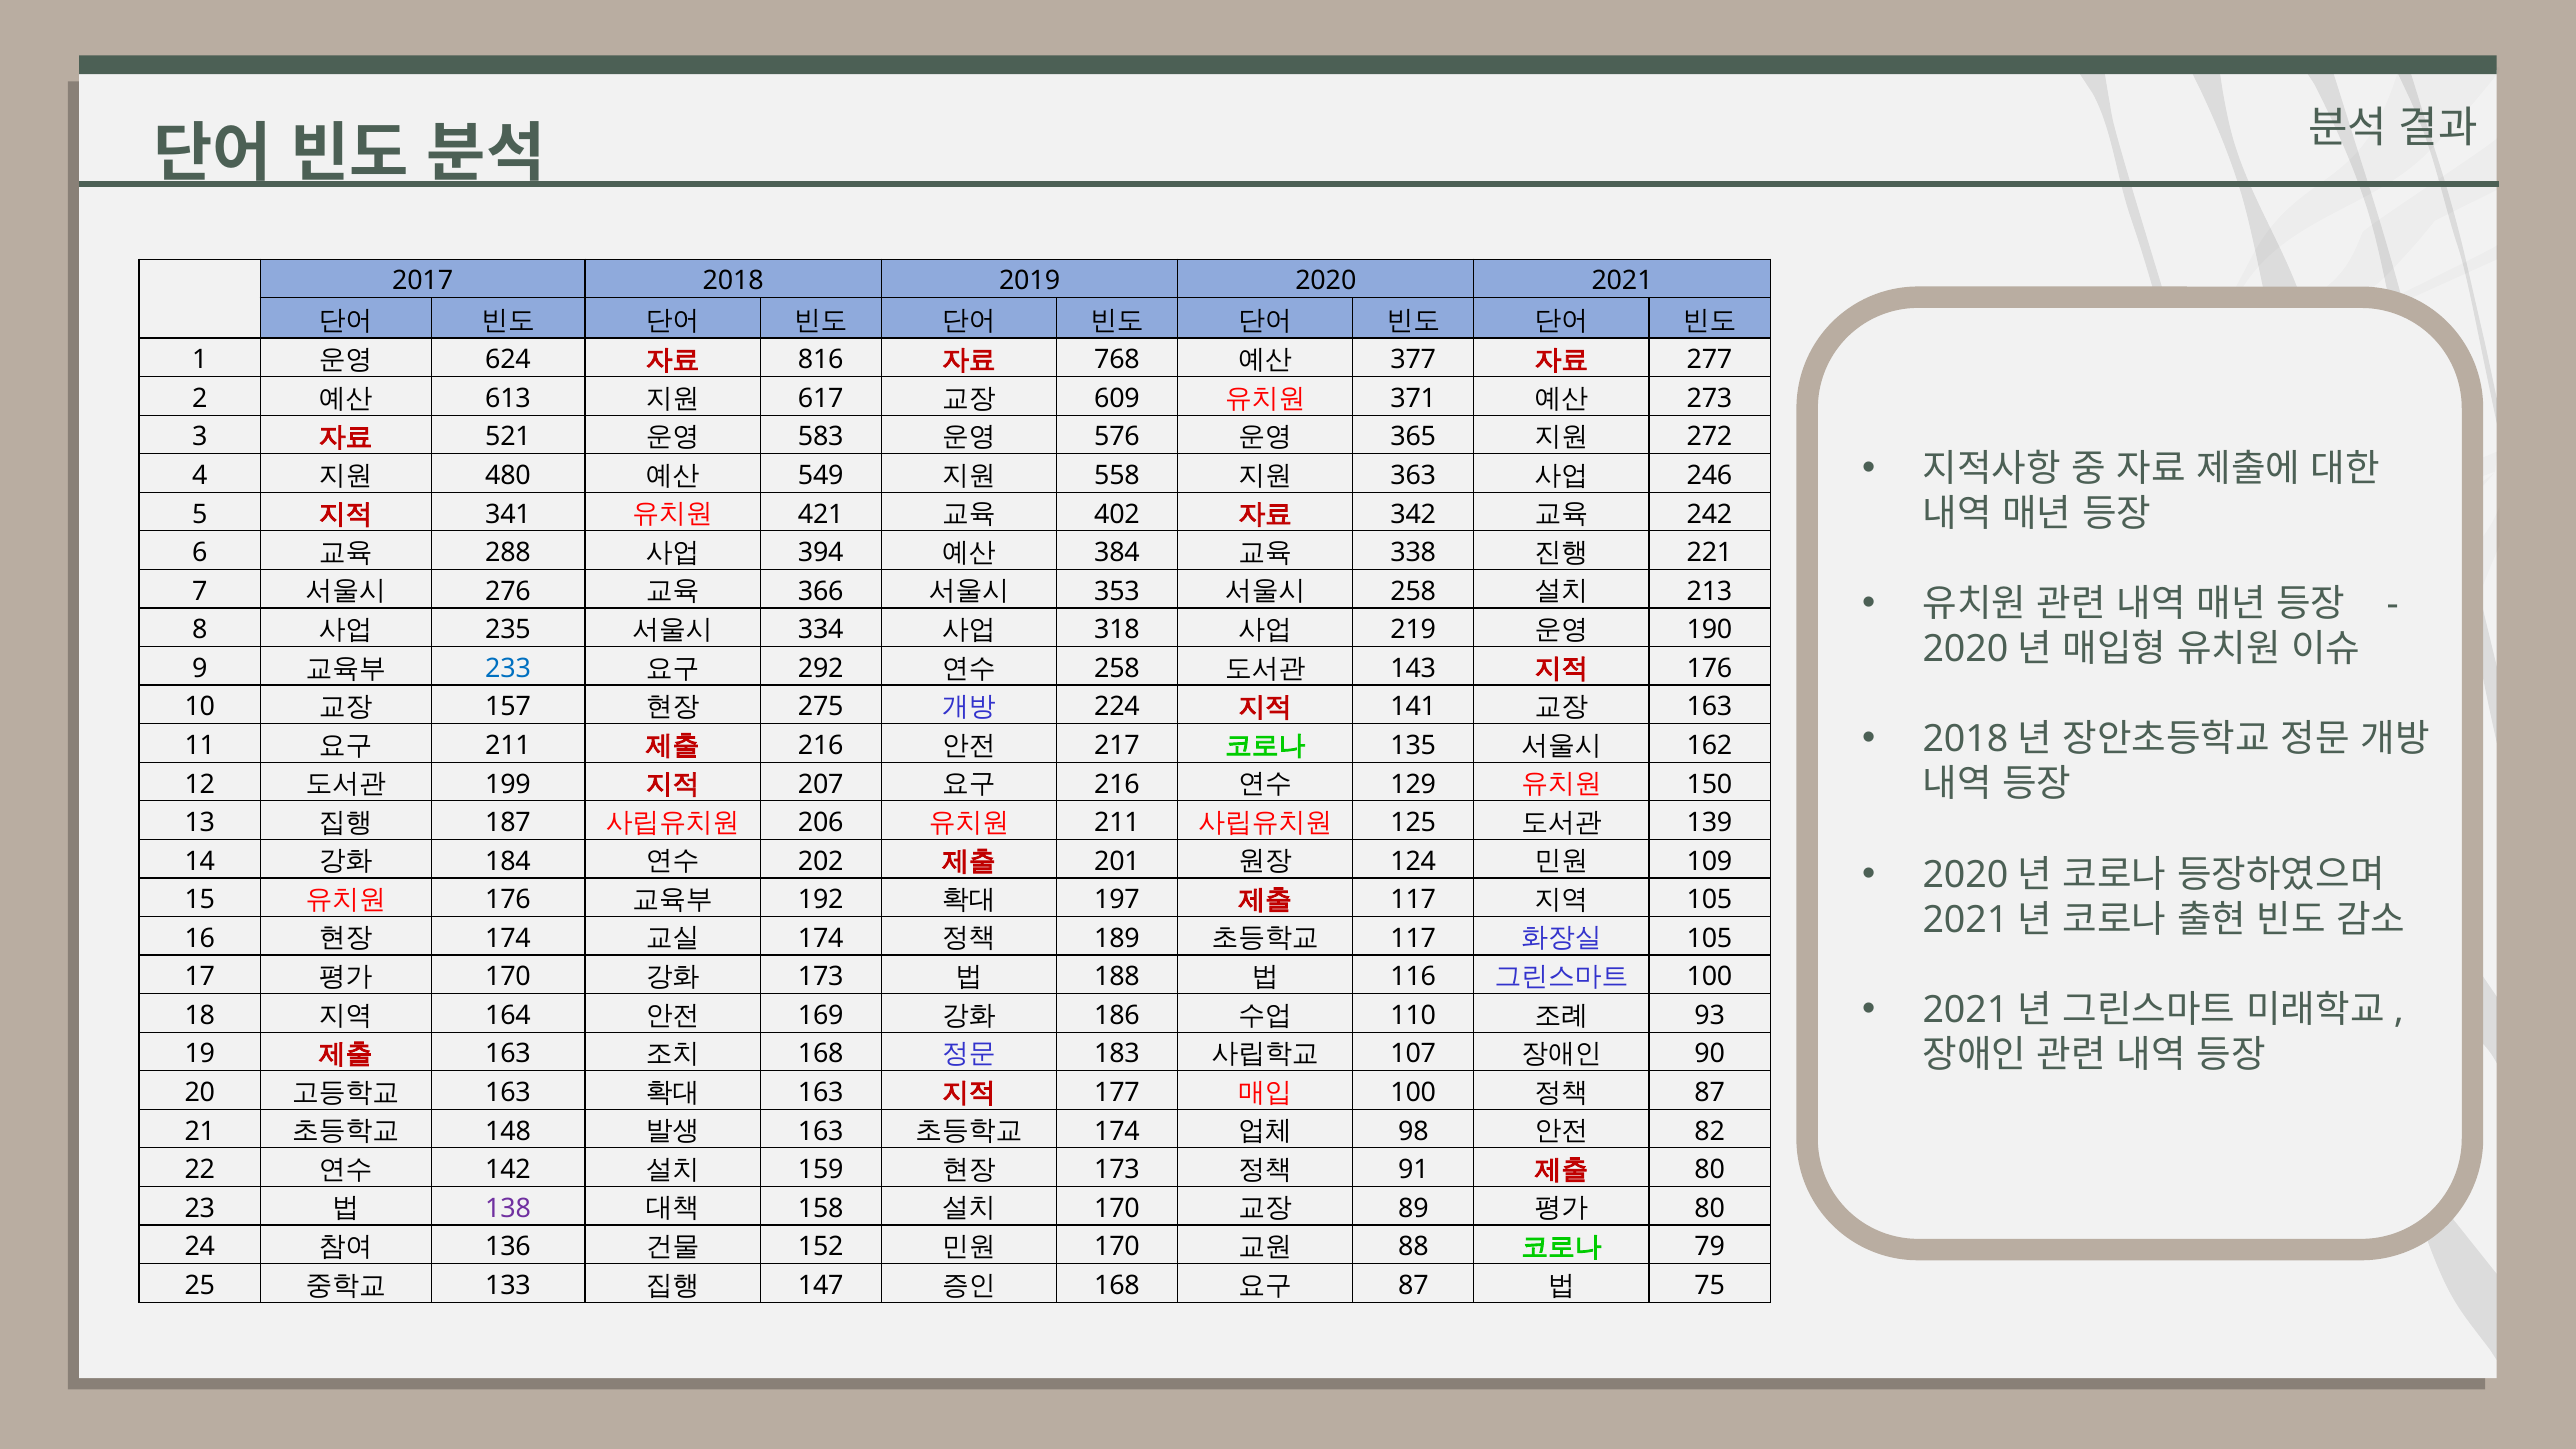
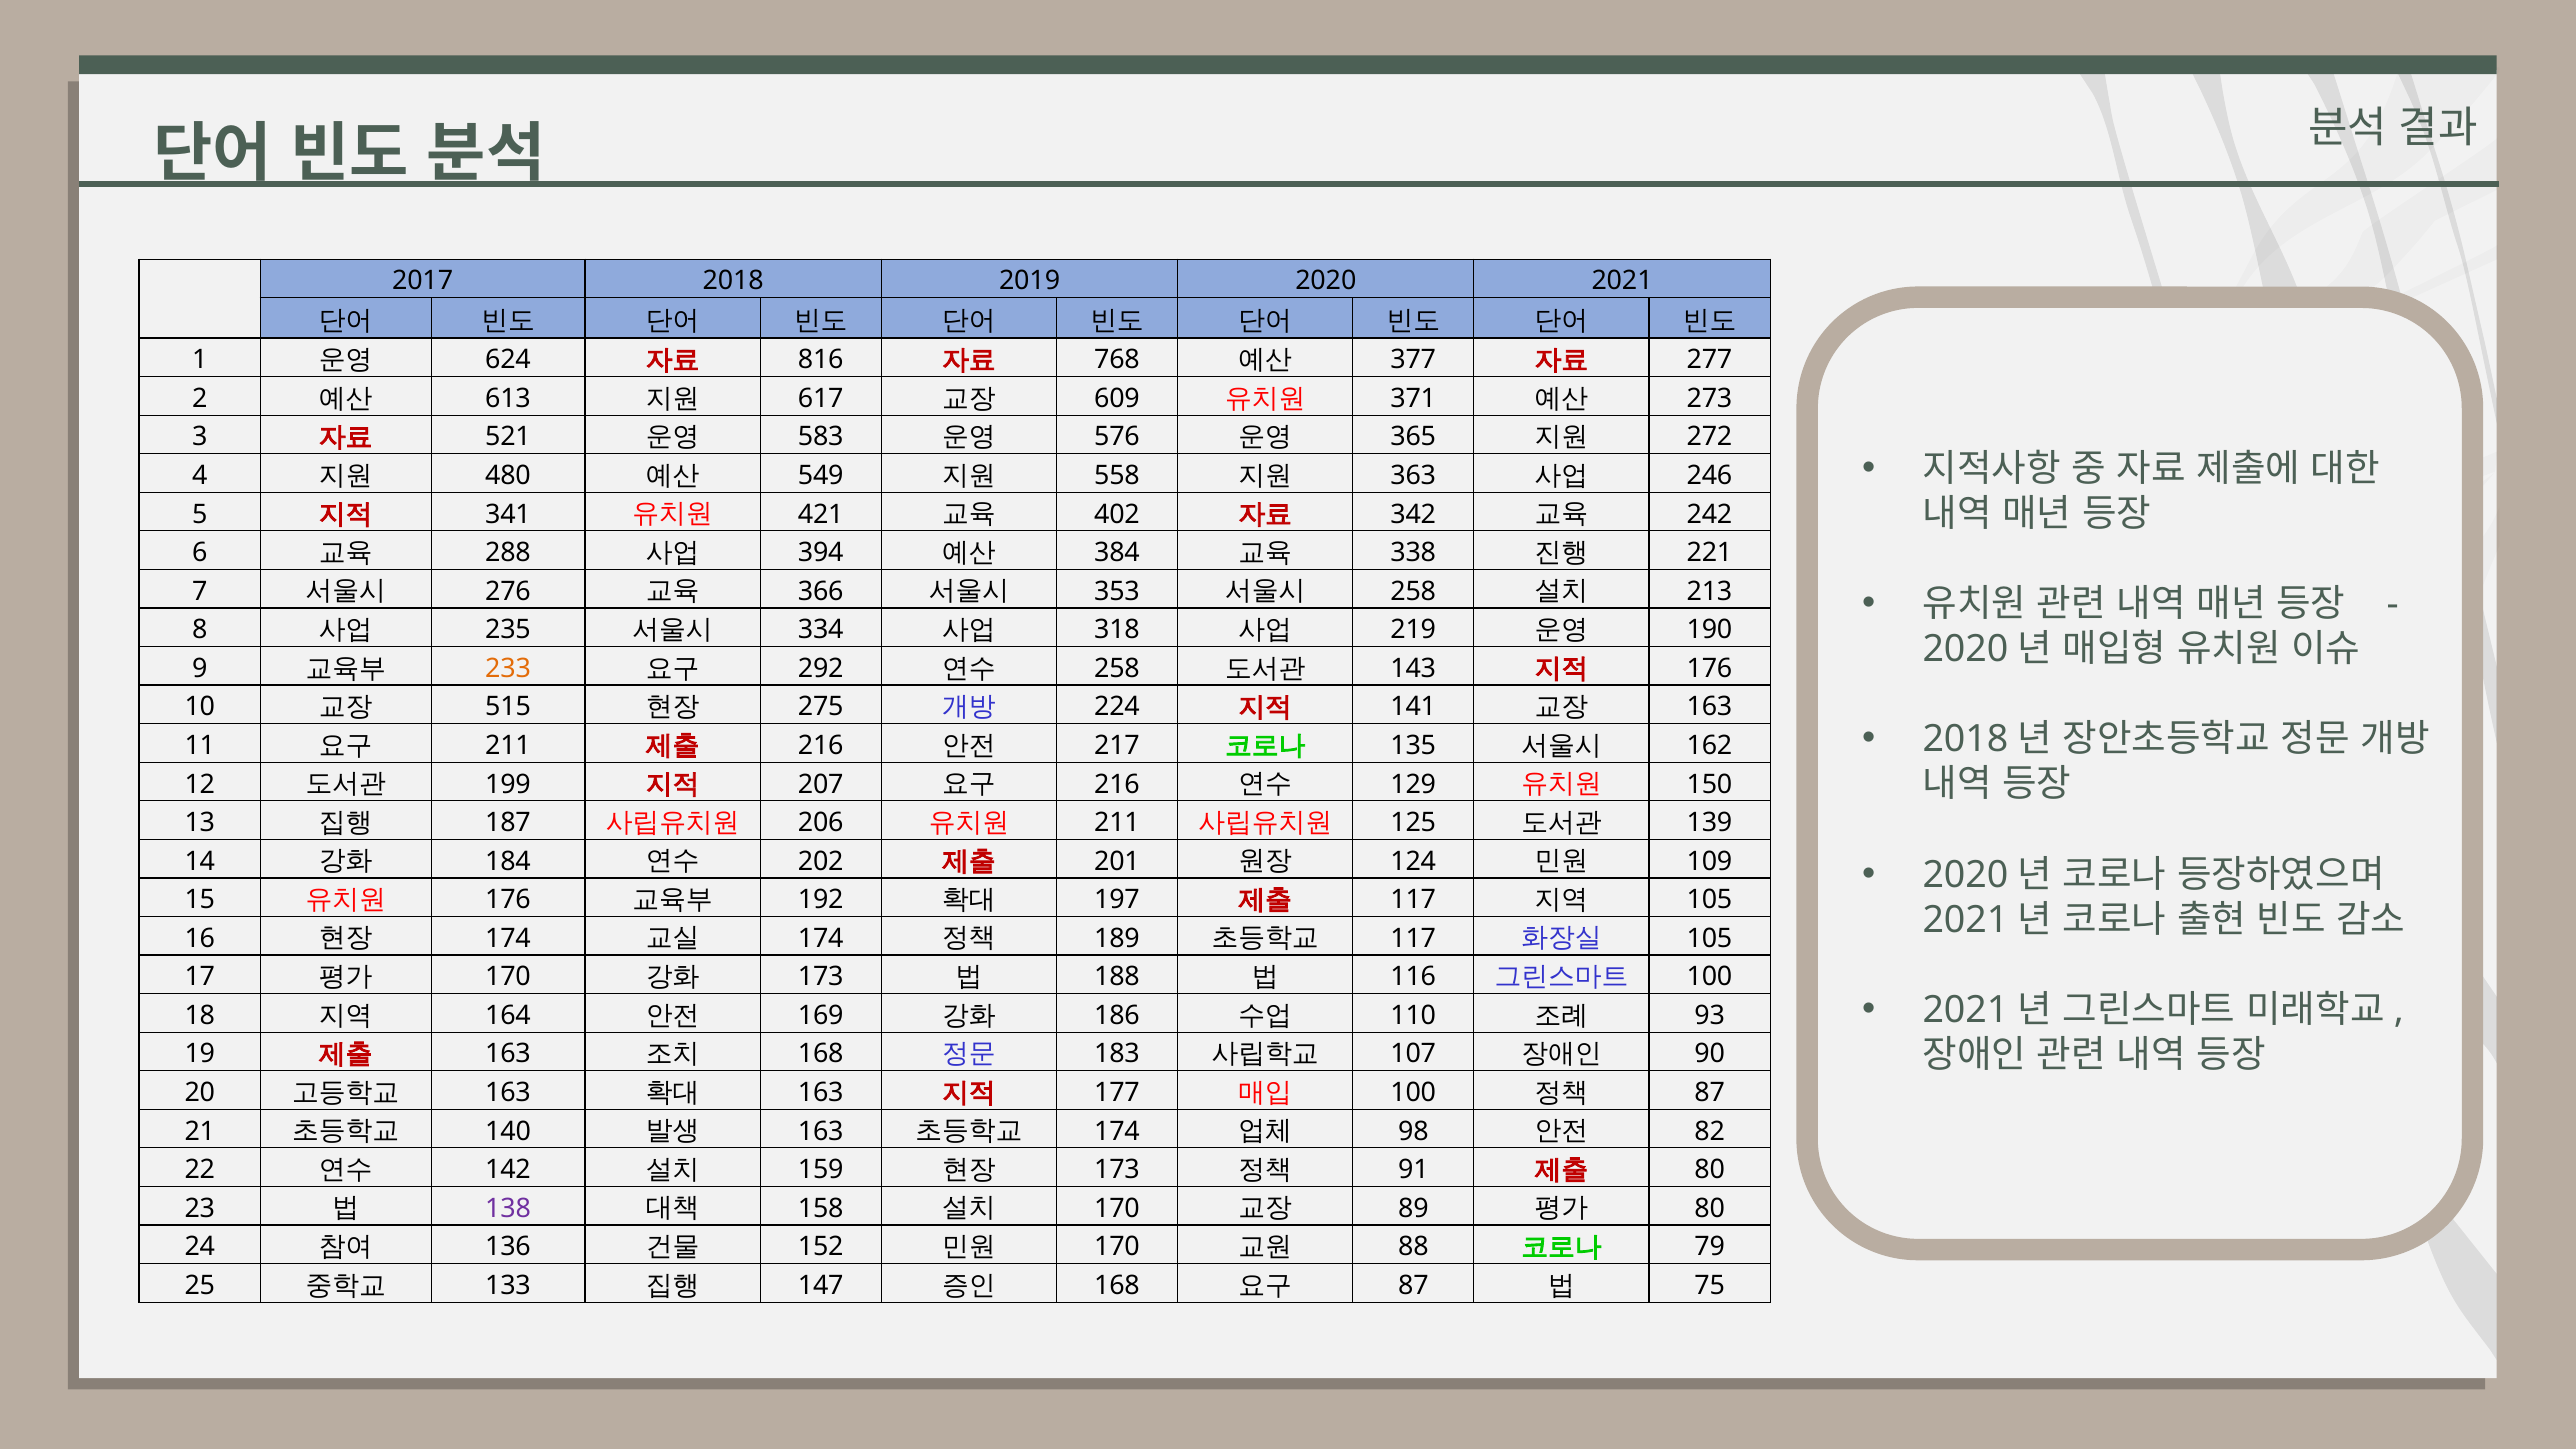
233 colour: blue -> orange (508, 668)
157: 157 -> 515 (508, 707)
148: 148 -> 140 (508, 1131)
